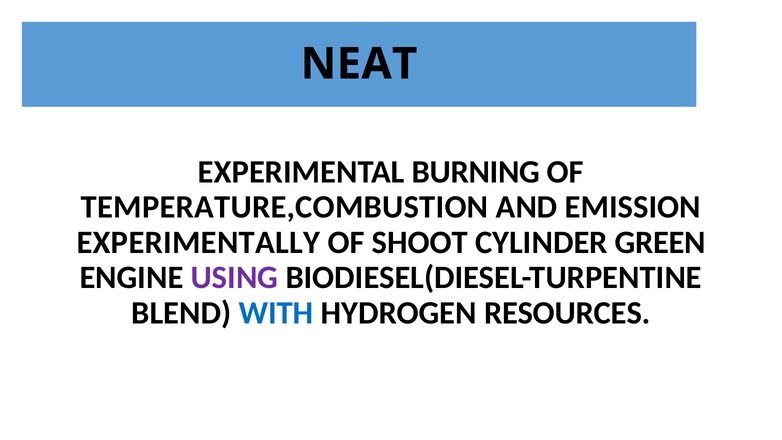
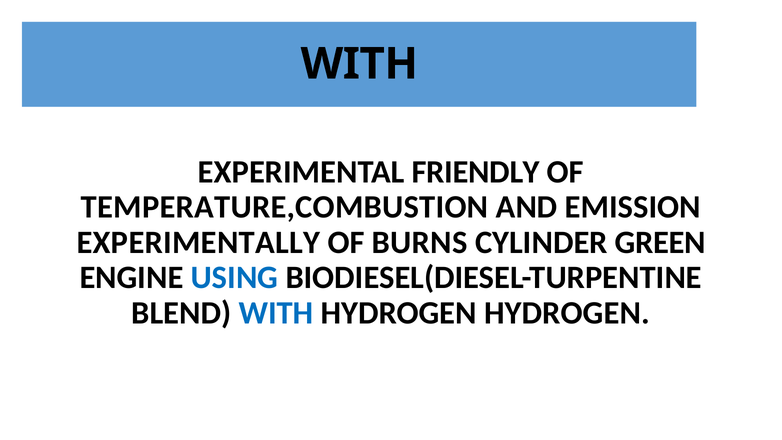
NEAT: NEAT -> WITH (359, 64)
BURNING: BURNING -> FRIENDLY (476, 172)
SHOOT: SHOOT -> BURNS (420, 242)
USING colour: purple -> blue (234, 278)
HYDROGEN RESOURCES: RESOURCES -> HYDROGEN (567, 313)
